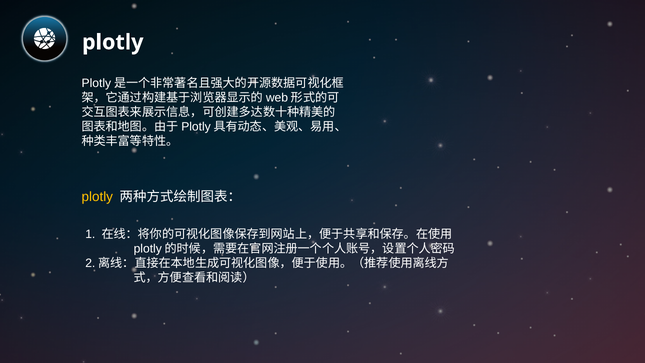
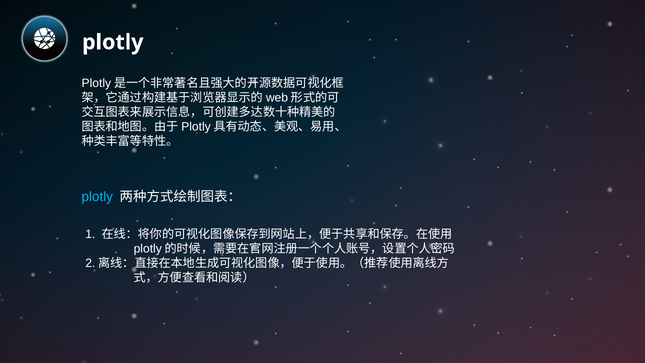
plotly colour: yellow -> light blue (97, 197)
